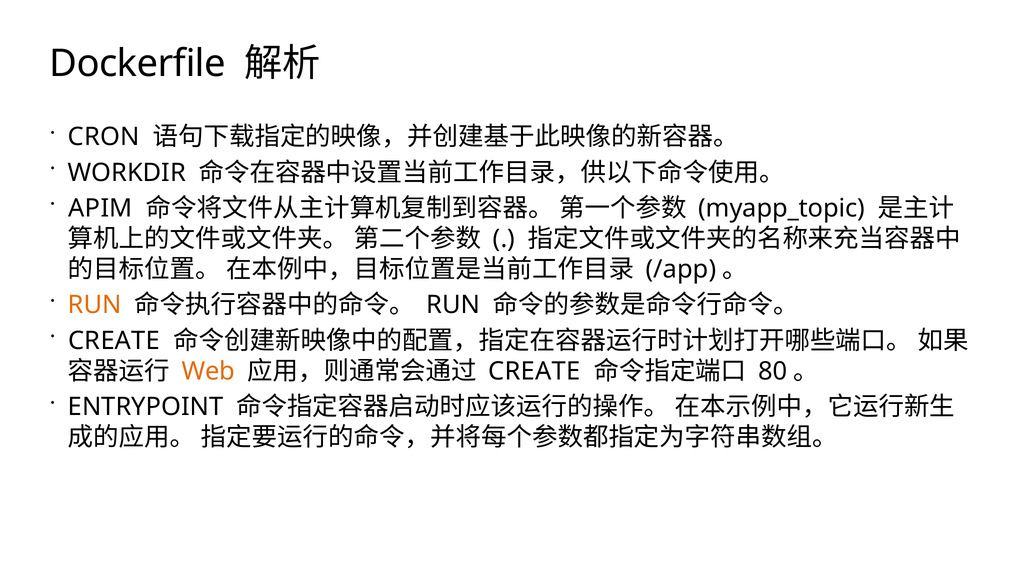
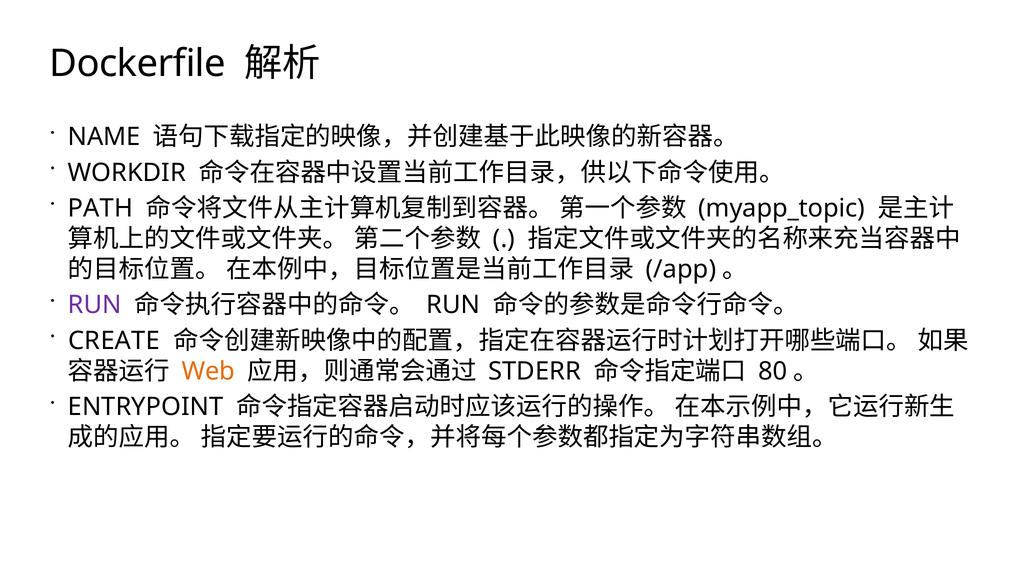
CRON: CRON -> NAME (104, 137)
APIM: APIM -> PATH (101, 208)
RUN colour: orange -> purple (95, 305)
CREATE: CREATE -> STDERR (535, 371)
